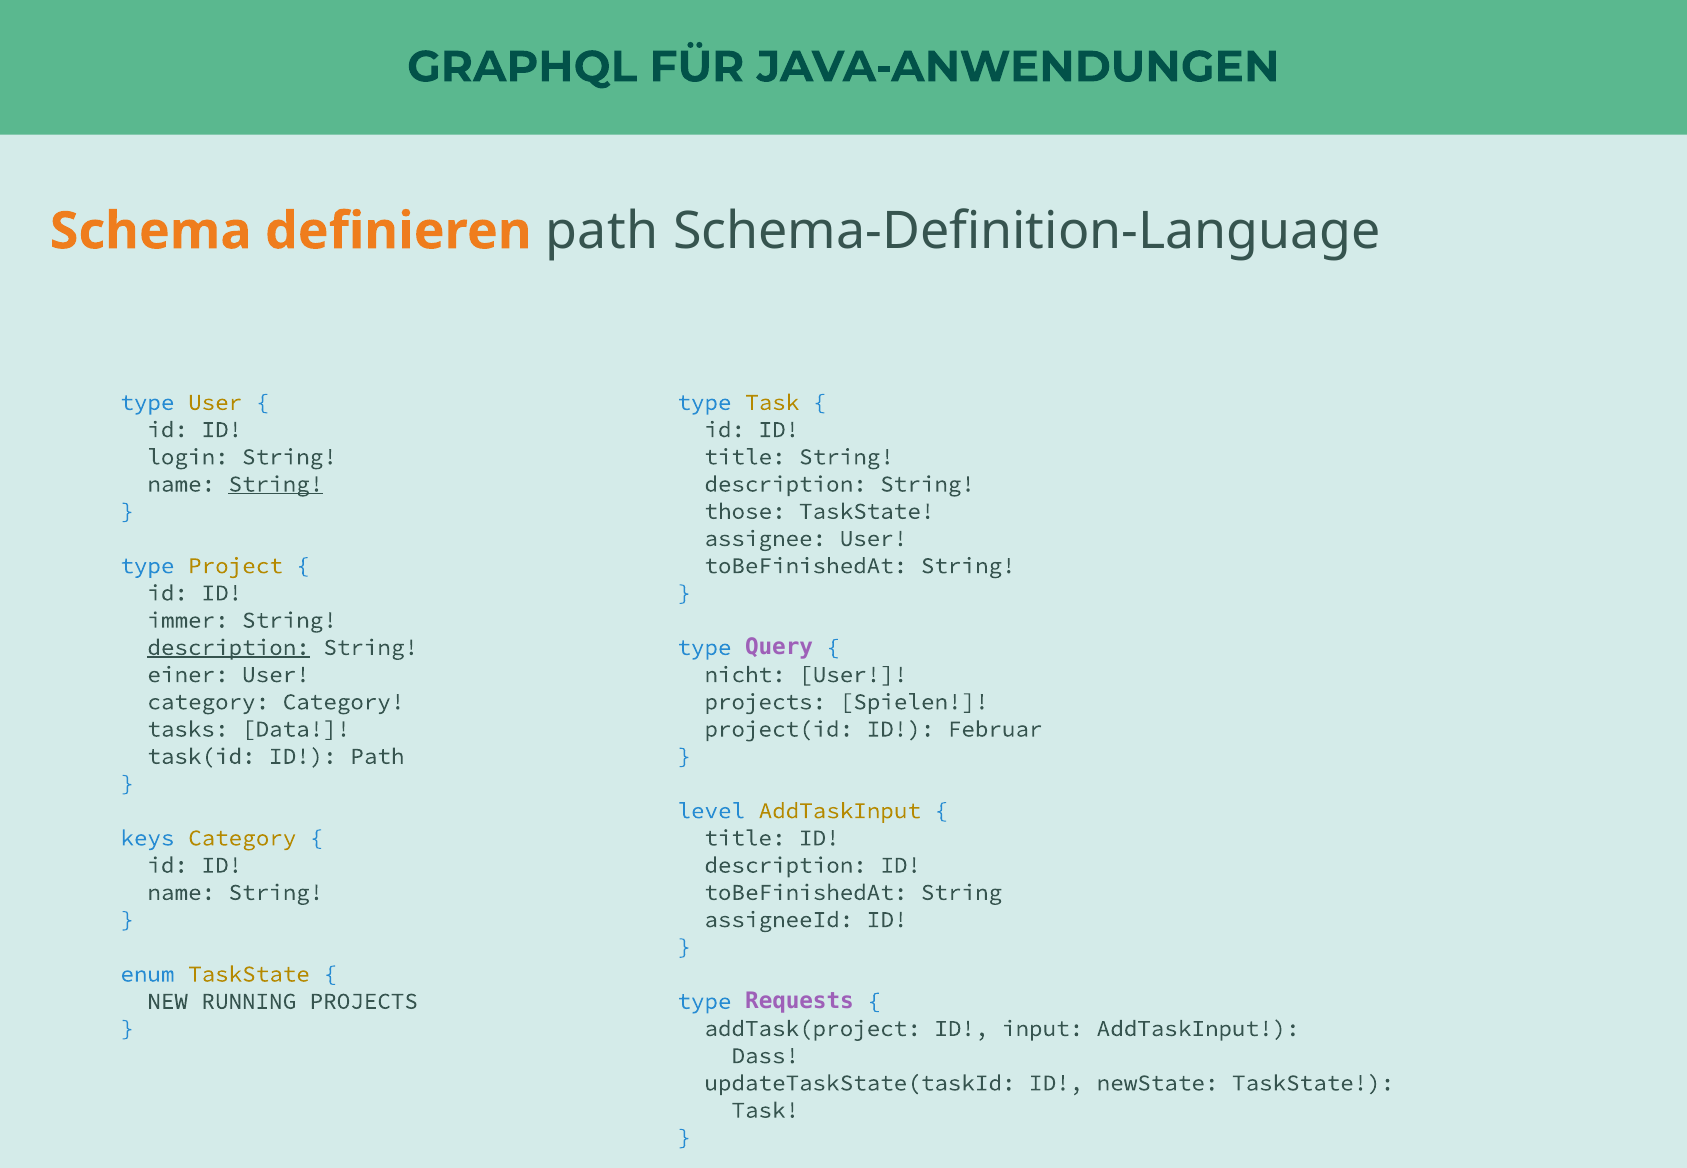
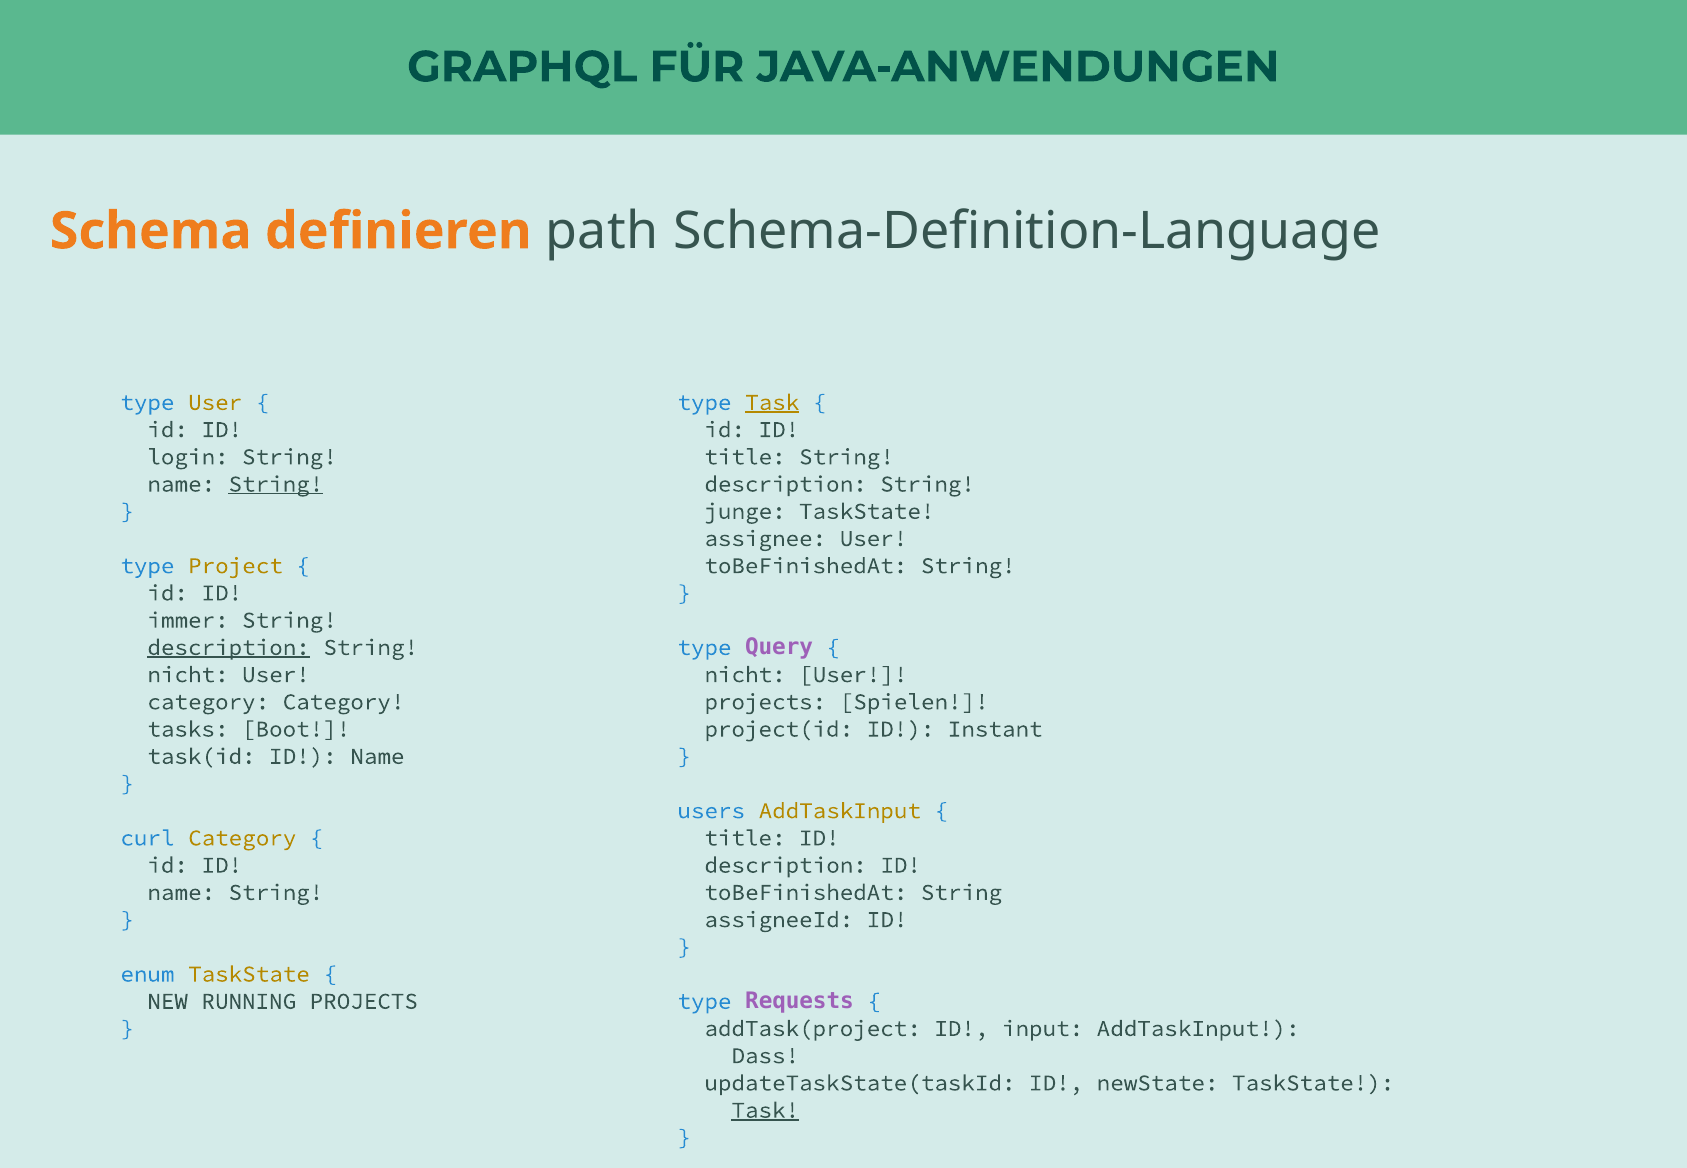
Task underline: none -> present (772, 402)
those: those -> junge (745, 511)
einer: einer -> nicht (188, 675)
Data: Data -> Boot (296, 729)
Februar: Februar -> Instant (995, 729)
task(id ID Path: Path -> Name (377, 756)
level: level -> users (711, 811)
keys: keys -> curl (147, 838)
Task underline: none -> present (765, 1110)
